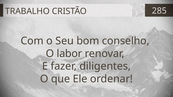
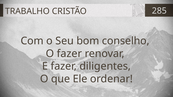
O labor: labor -> fazer (69, 54)
